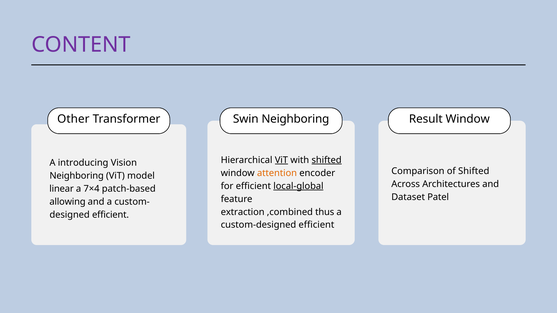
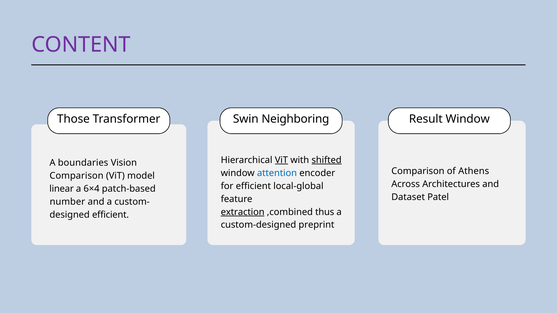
Other: Other -> Those (73, 119)
introducing: introducing -> boundaries (83, 163)
of Shifted: Shifted -> Athens (474, 171)
attention colour: orange -> blue (277, 173)
Neighboring: Neighboring -> Comparison (77, 176)
local-global underline: present -> none (298, 186)
7×4: 7×4 -> 6×4 (92, 189)
allowing: allowing -> number (67, 202)
extraction underline: none -> present (243, 212)
custom-designed efficient: efficient -> preprint (316, 225)
